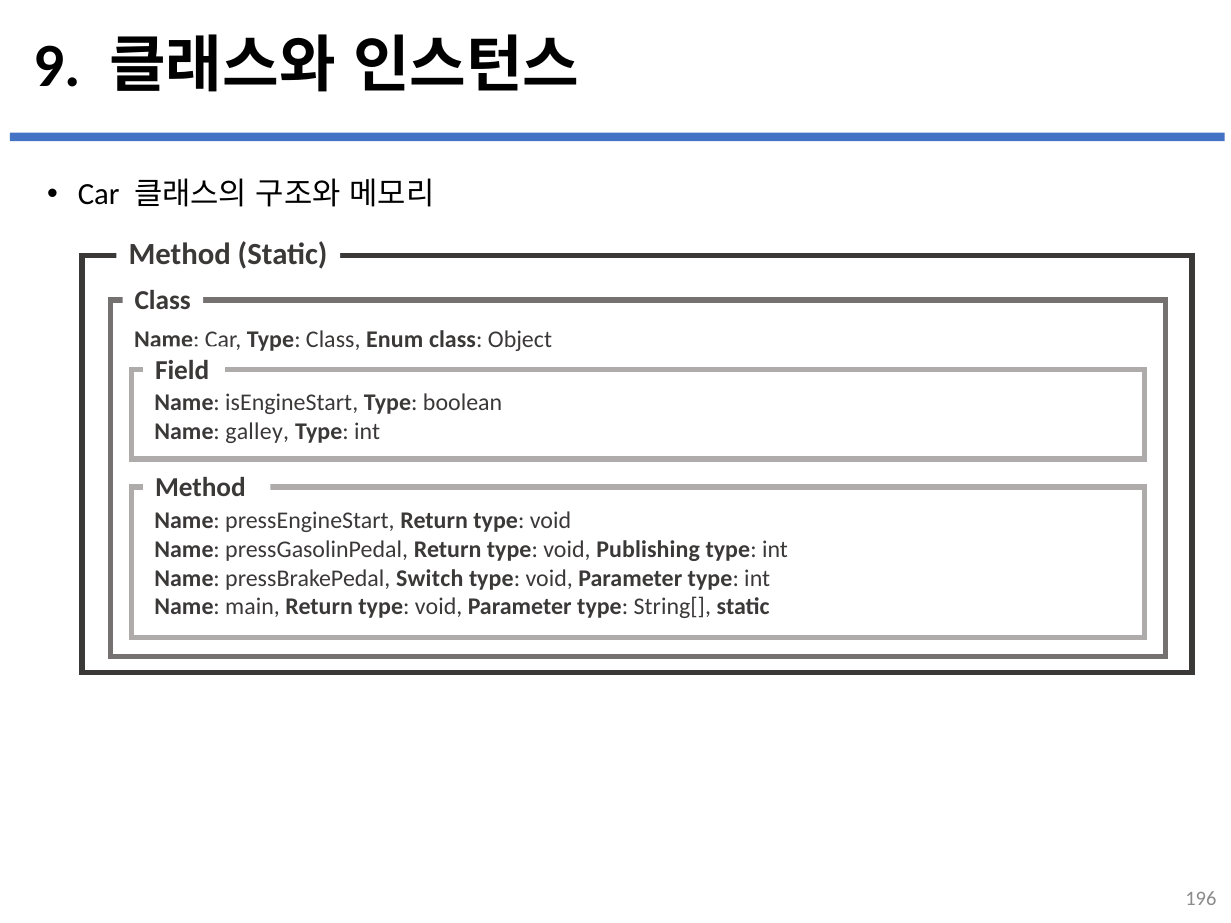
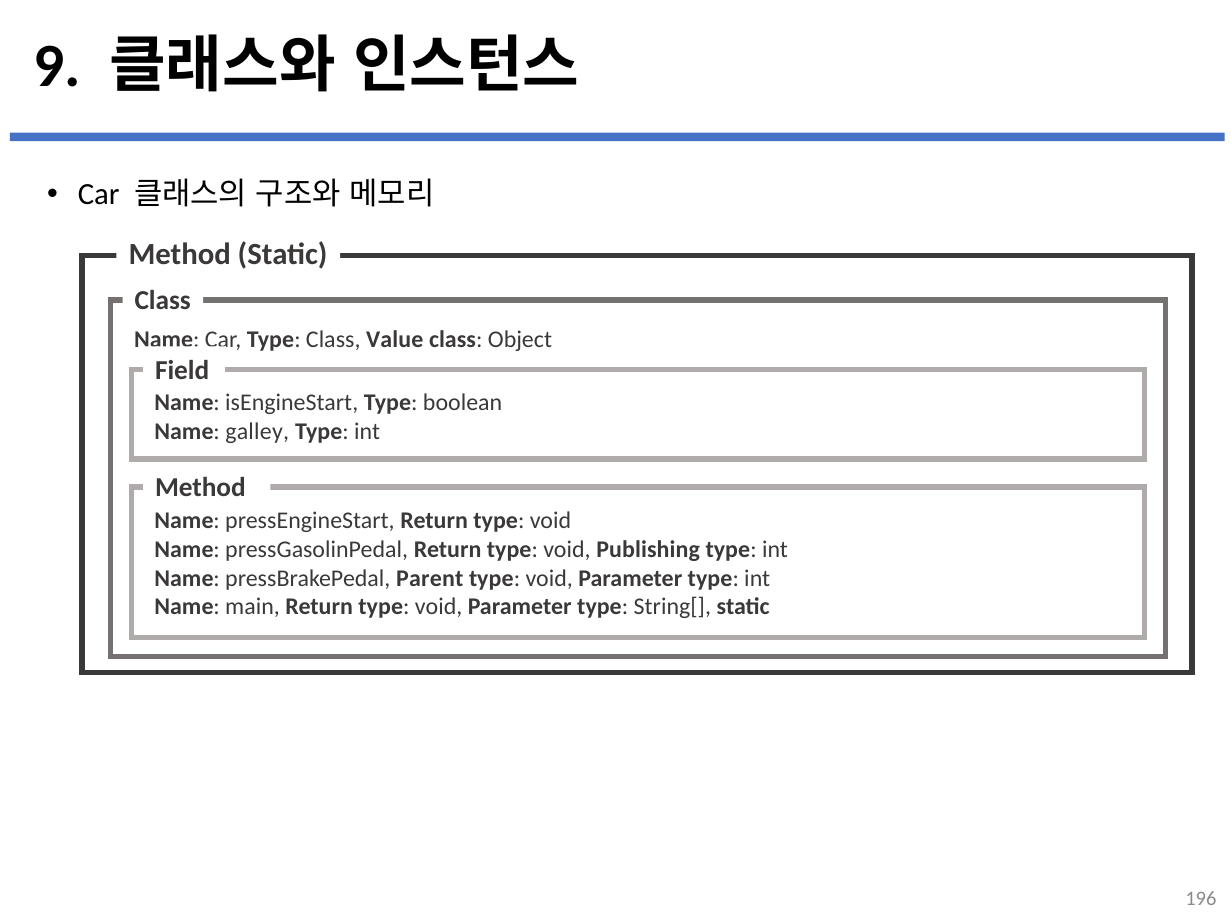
Enum: Enum -> Value (395, 340)
Switch: Switch -> Parent (430, 578)
